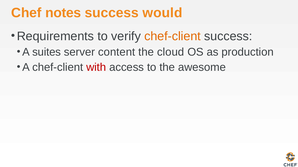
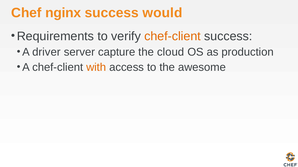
notes: notes -> nginx (63, 13)
suites: suites -> driver (46, 52)
content: content -> capture (117, 52)
with colour: red -> orange (96, 67)
